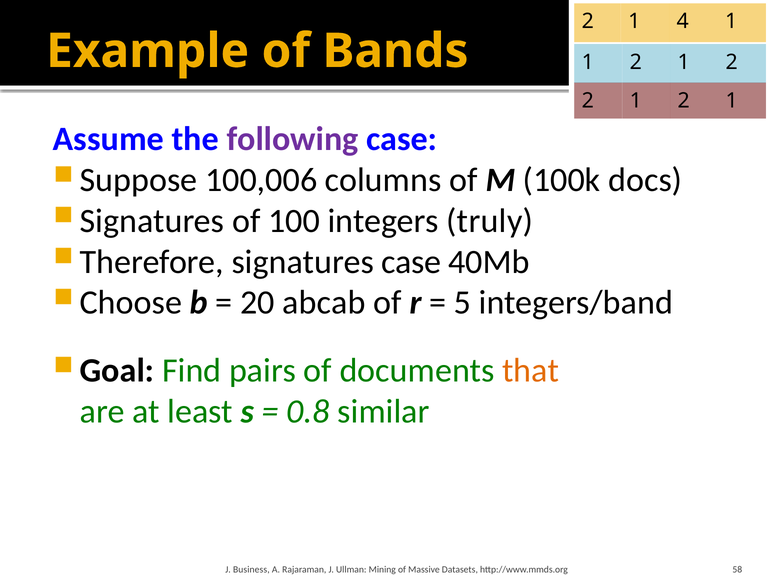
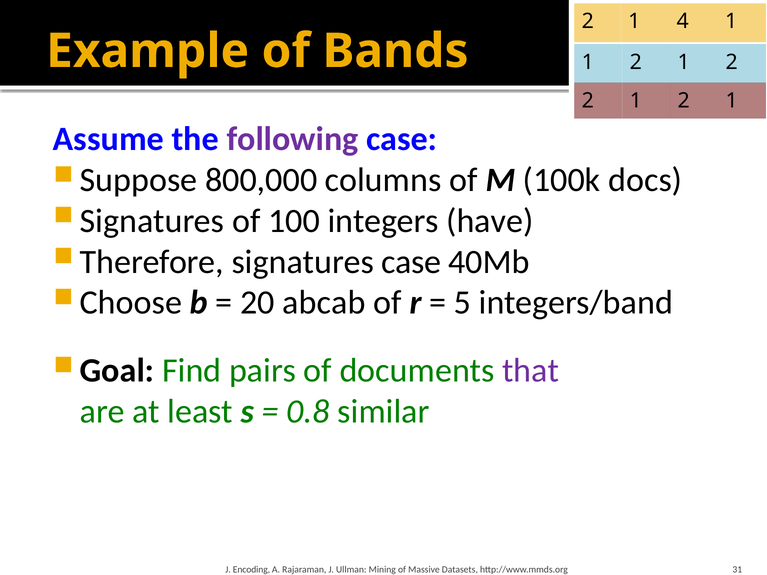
100,006: 100,006 -> 800,000 (261, 180)
truly: truly -> have (490, 221)
that colour: orange -> purple (531, 371)
Business: Business -> Encoding (251, 570)
58: 58 -> 31 (737, 570)
